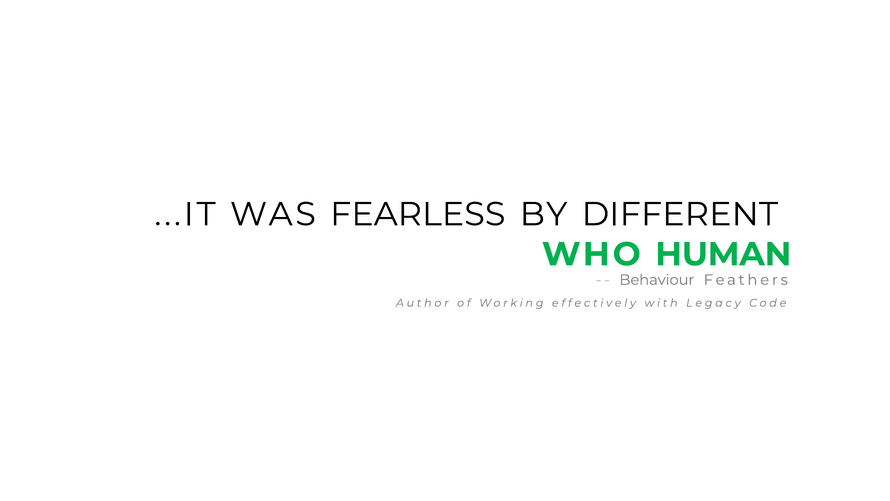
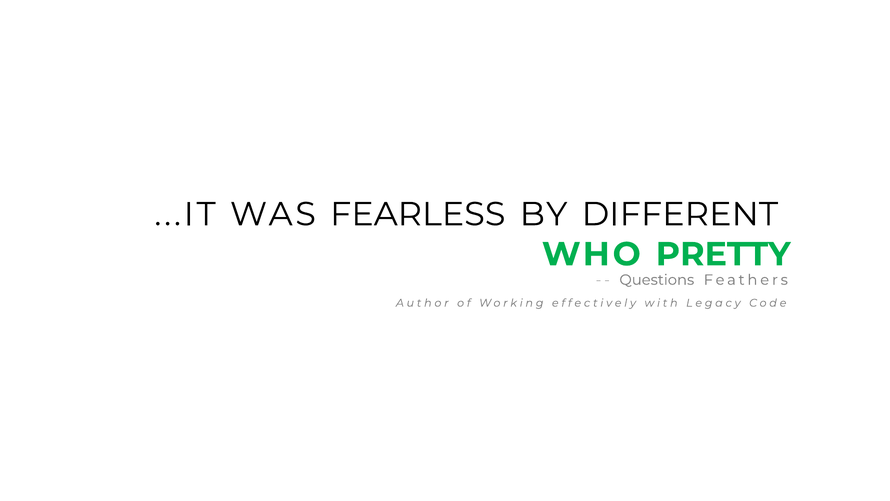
HUMAN: HUMAN -> PRETTY (723, 254)
Behaviour: Behaviour -> Questions (657, 280)
